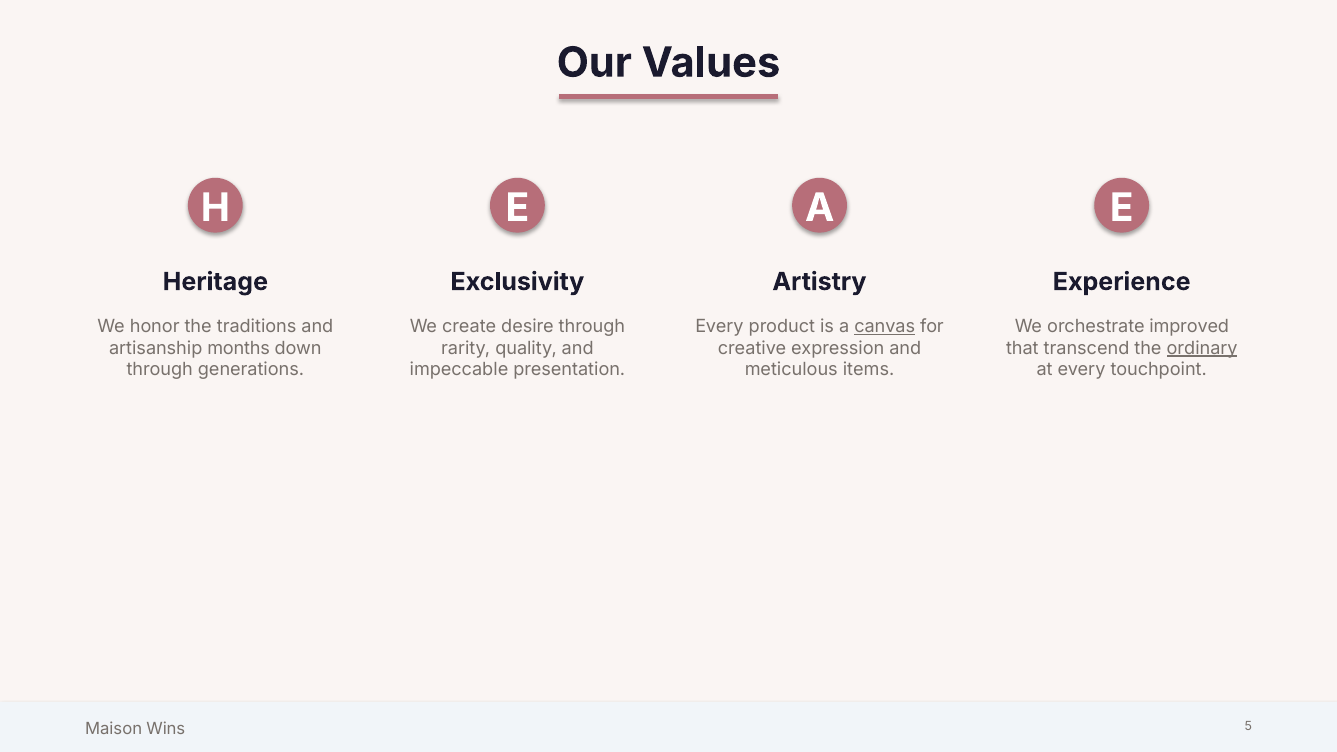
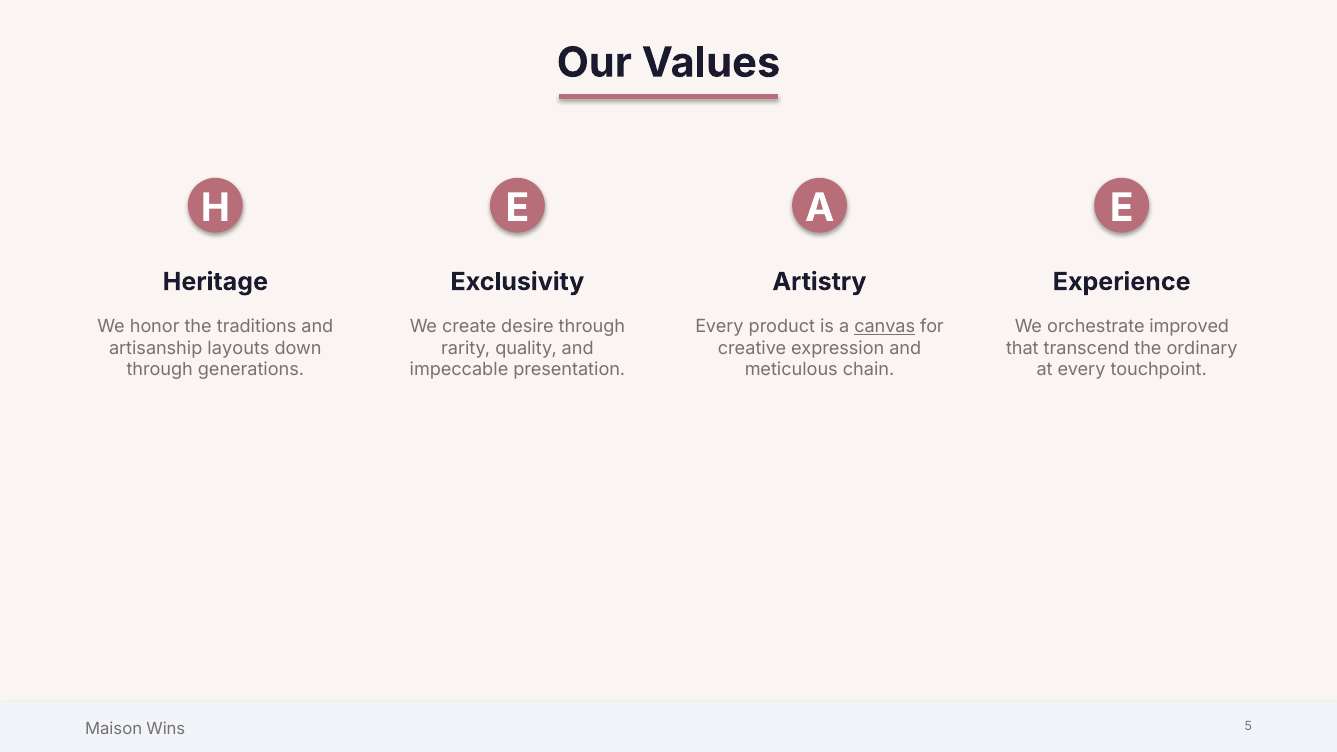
months: months -> layouts (239, 348)
ordinary underline: present -> none (1202, 348)
items: items -> chain (869, 370)
